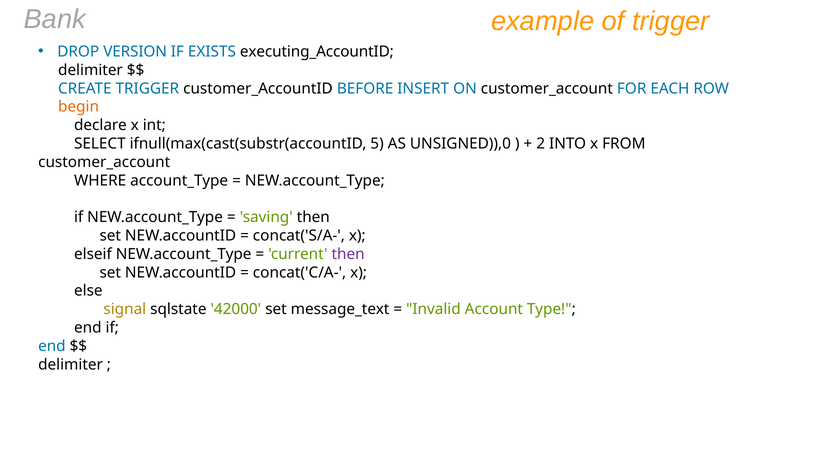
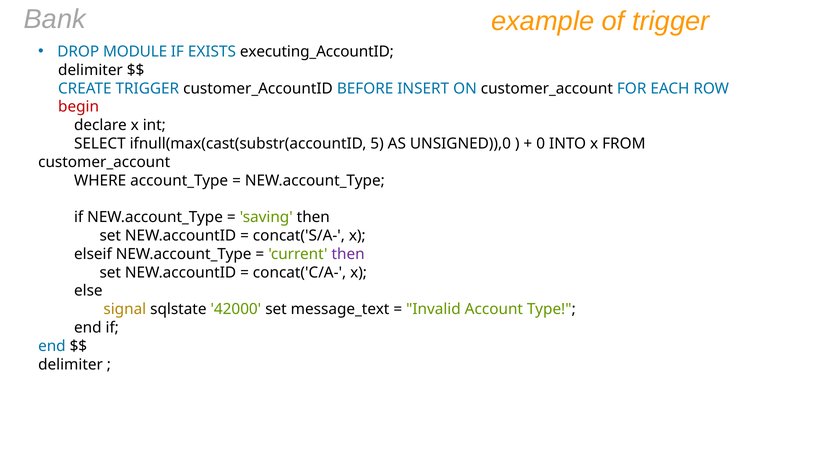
VERSION: VERSION -> MODULE (135, 52)
begin colour: orange -> red (79, 107)
2: 2 -> 0 (541, 144)
